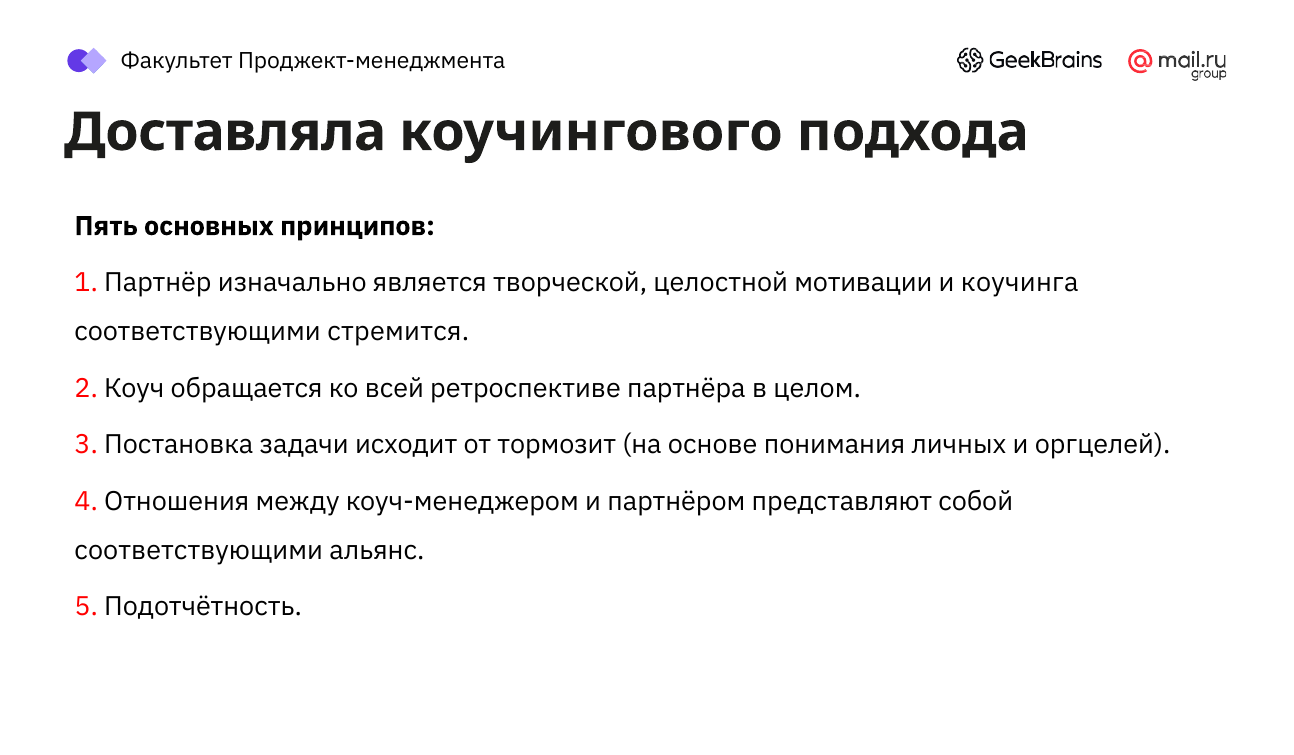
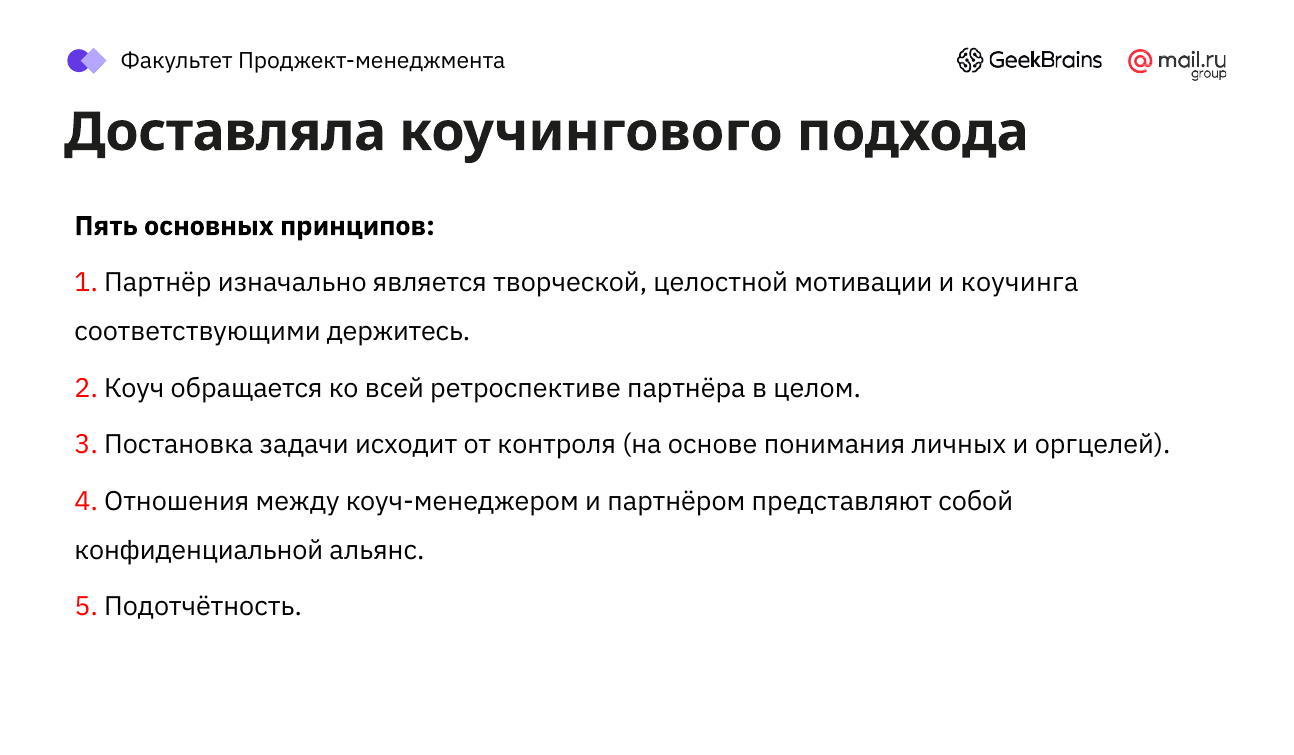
стремится: стремится -> держитесь (399, 331)
тормозит: тормозит -> контроля (557, 445)
соответствующими: соответствующими -> конфиденциальной (199, 550)
